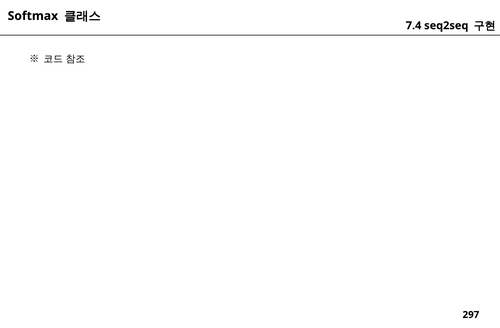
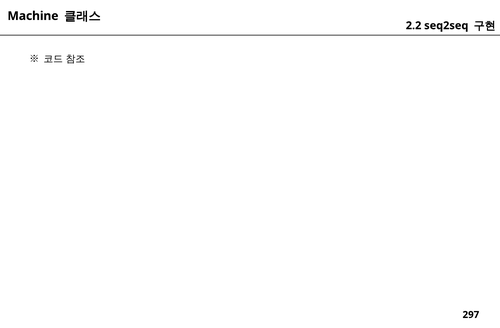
Softmax: Softmax -> Machine (33, 16)
7.4: 7.4 -> 2.2 (414, 26)
